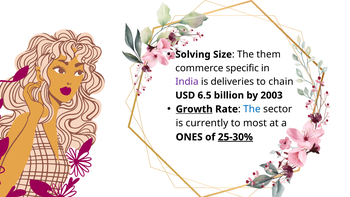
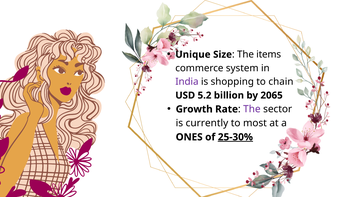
Solving: Solving -> Unique (193, 54)
them: them -> items (269, 54)
specific: specific -> system (242, 68)
deliveries: deliveries -> shopping (232, 82)
6.5: 6.5 -> 5.2 (204, 95)
2003: 2003 -> 2065 (272, 95)
Growth underline: present -> none (194, 109)
The colour: blue -> purple (252, 109)
